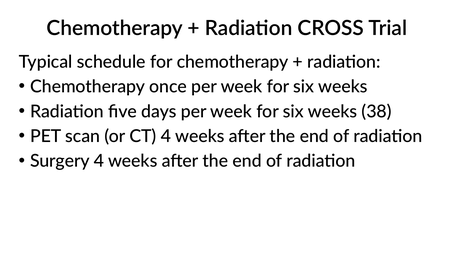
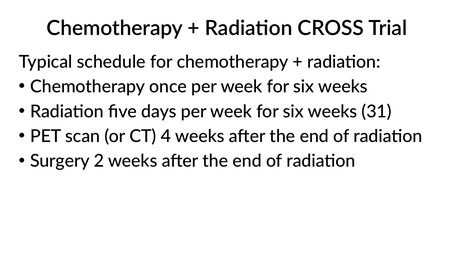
38: 38 -> 31 (377, 112)
Surgery 4: 4 -> 2 (99, 161)
